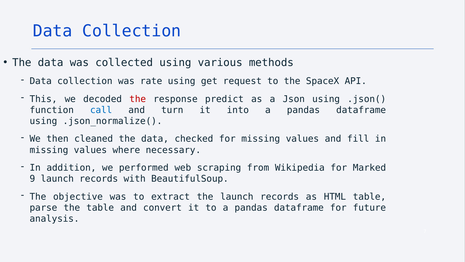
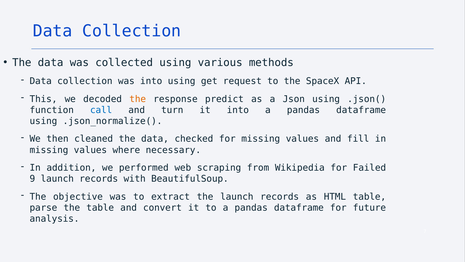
was rate: rate -> into (151, 81)
the colour: red -> orange (138, 99)
Marked: Marked -> Failed (369, 168)
